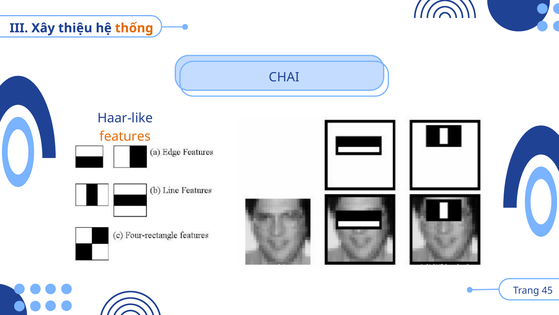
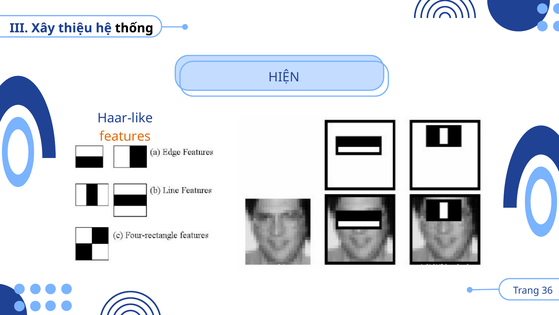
thống colour: orange -> black (134, 28)
CHAI: CHAI -> HIỆN (284, 77)
45: 45 -> 36 (547, 290)
